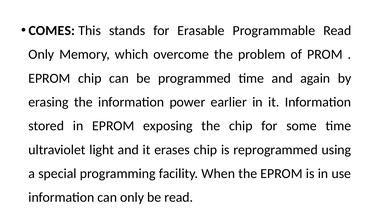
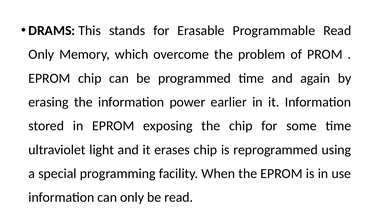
COMES: COMES -> DRAMS (52, 31)
